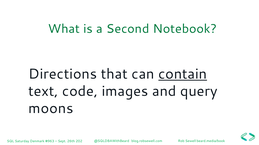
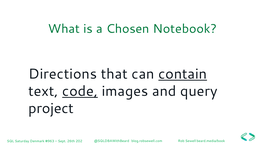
Second: Second -> Chosen (128, 29)
code underline: none -> present (80, 92)
moons: moons -> project (51, 109)
